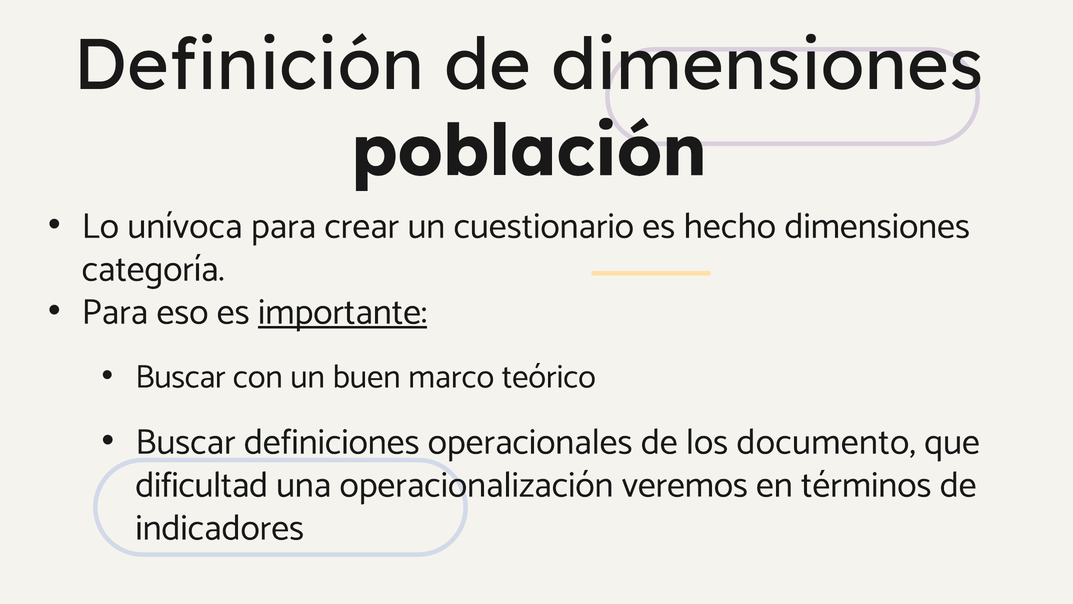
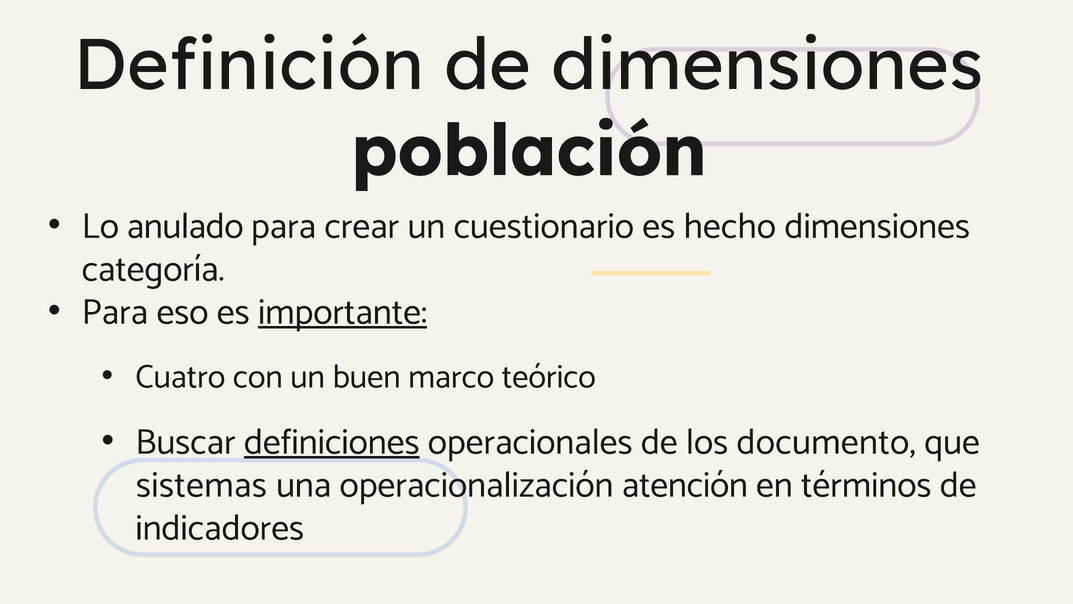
unívoca: unívoca -> anulado (185, 226)
Buscar: Buscar -> Cuatro (180, 376)
definiciones underline: none -> present (332, 442)
dificultad: dificultad -> sistemas (201, 484)
veremos: veremos -> atención (685, 484)
